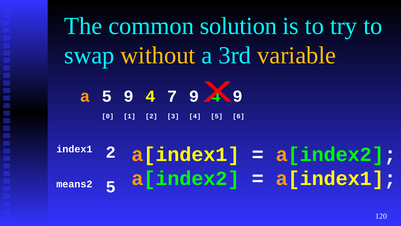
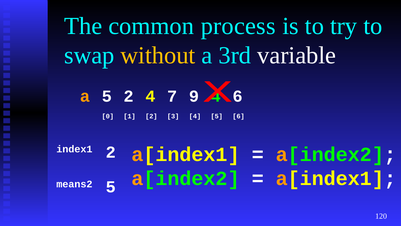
solution: solution -> process (238, 26)
variable colour: yellow -> white (297, 55)
5 9: 9 -> 2 (129, 96)
9: 9 -> 6 (238, 96)
